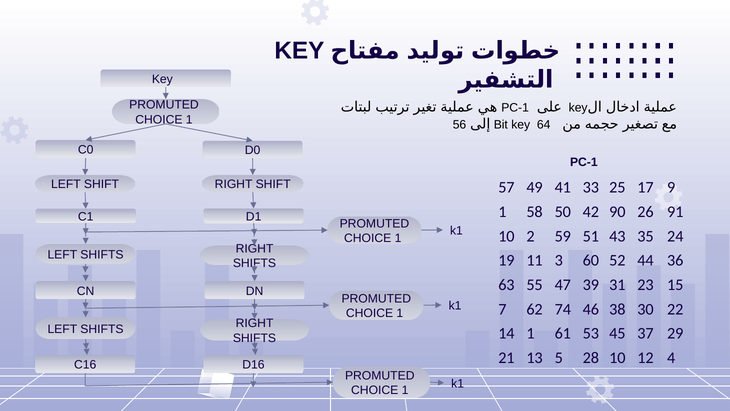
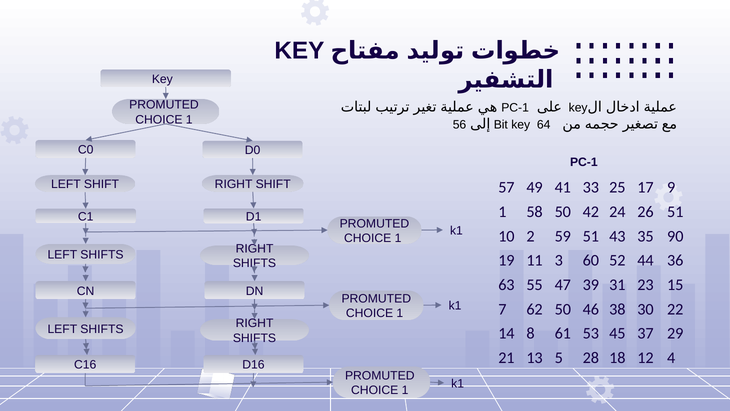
90: 90 -> 24 (617, 212)
26 91: 91 -> 51 (675, 212)
24: 24 -> 90 (675, 236)
62 74: 74 -> 50 (563, 309)
14 1: 1 -> 8 (530, 333)
28 10: 10 -> 18 (617, 358)
